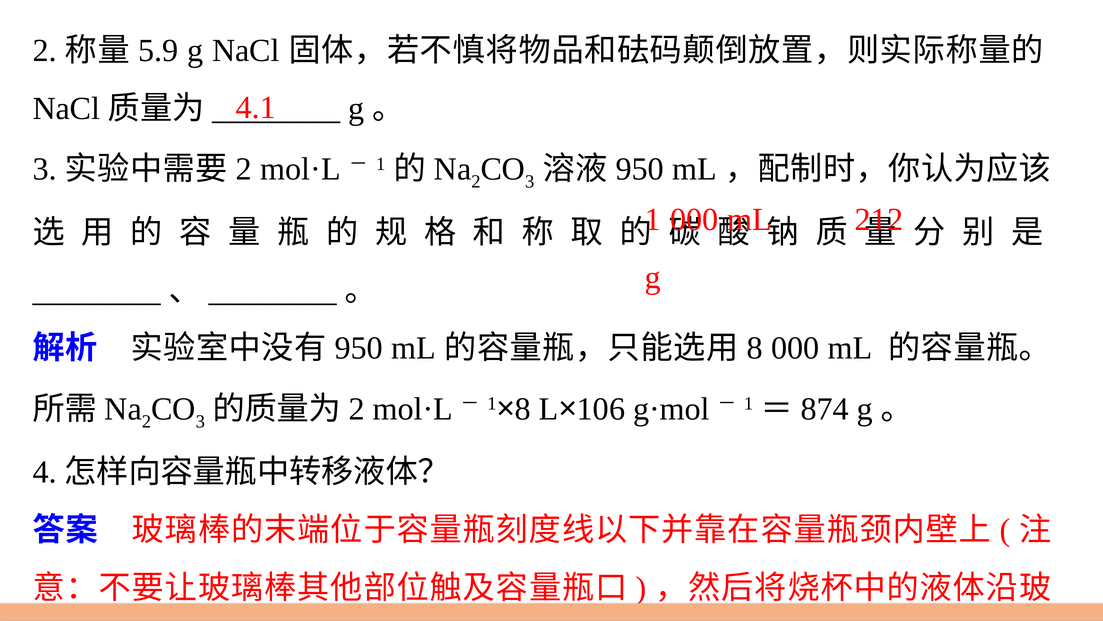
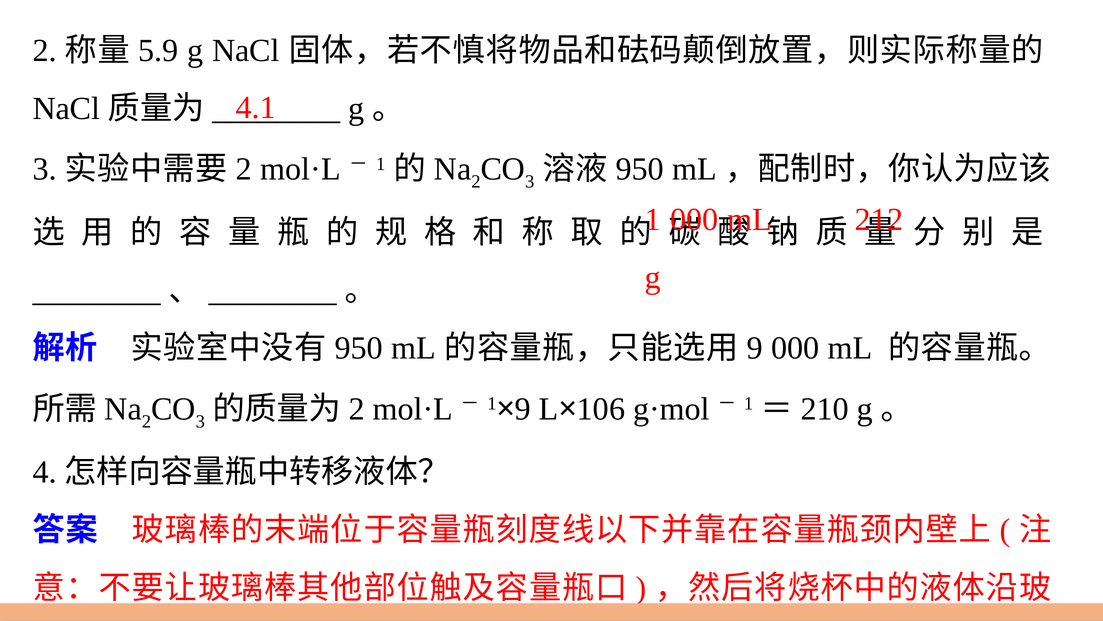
8: 8 -> 9 (755, 348)
8: 8 -> 9 (523, 409)
874: 874 -> 210 (825, 409)
